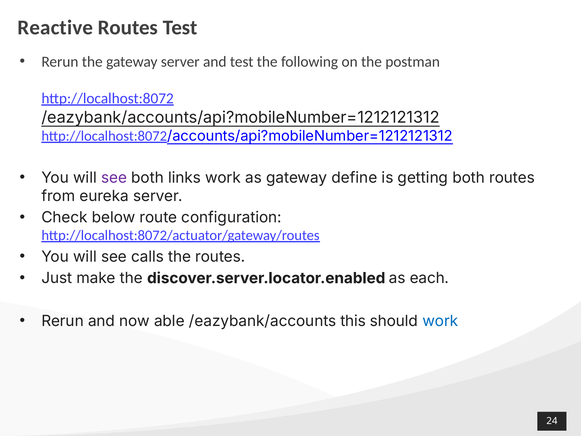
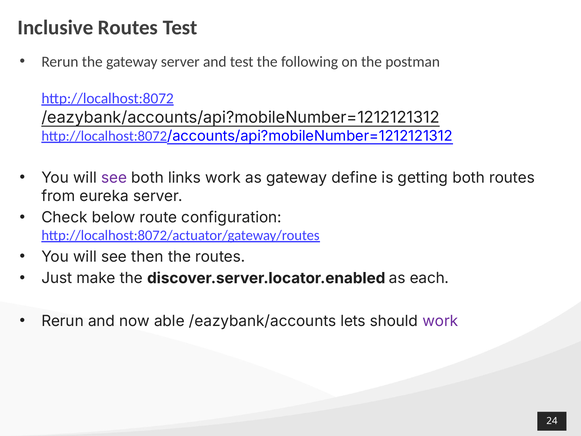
Reactive: Reactive -> Inclusive (55, 28)
calls: calls -> then (147, 257)
this: this -> lets (353, 321)
work colour: blue -> purple (440, 321)
